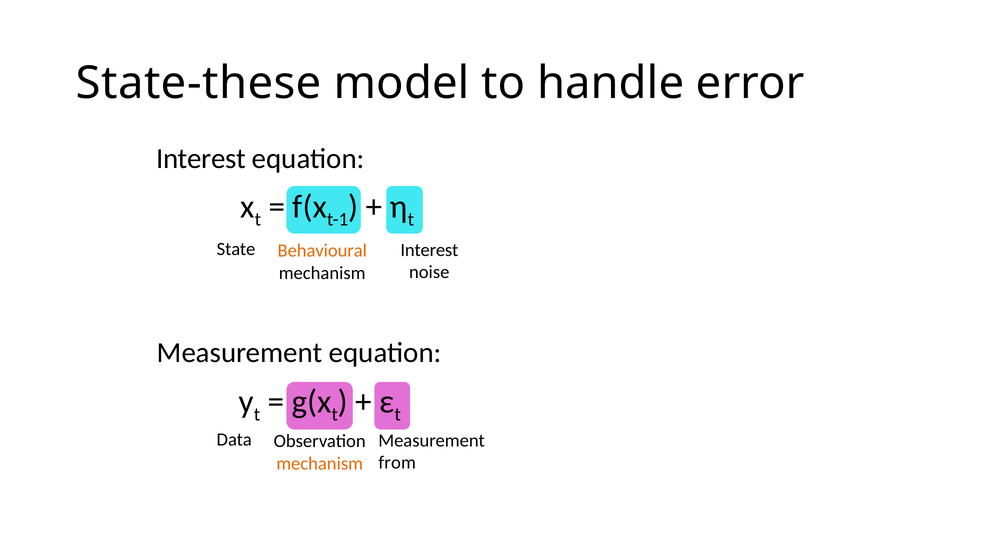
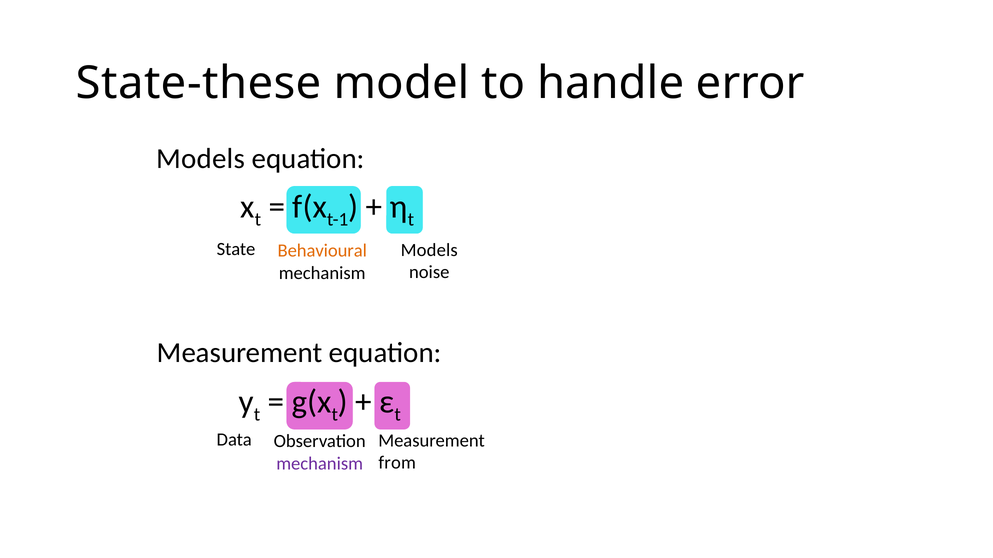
Interest: Interest -> Models (201, 159)
Interest: Interest -> Models (429, 250)
mechanism colour: orange -> purple (320, 464)
